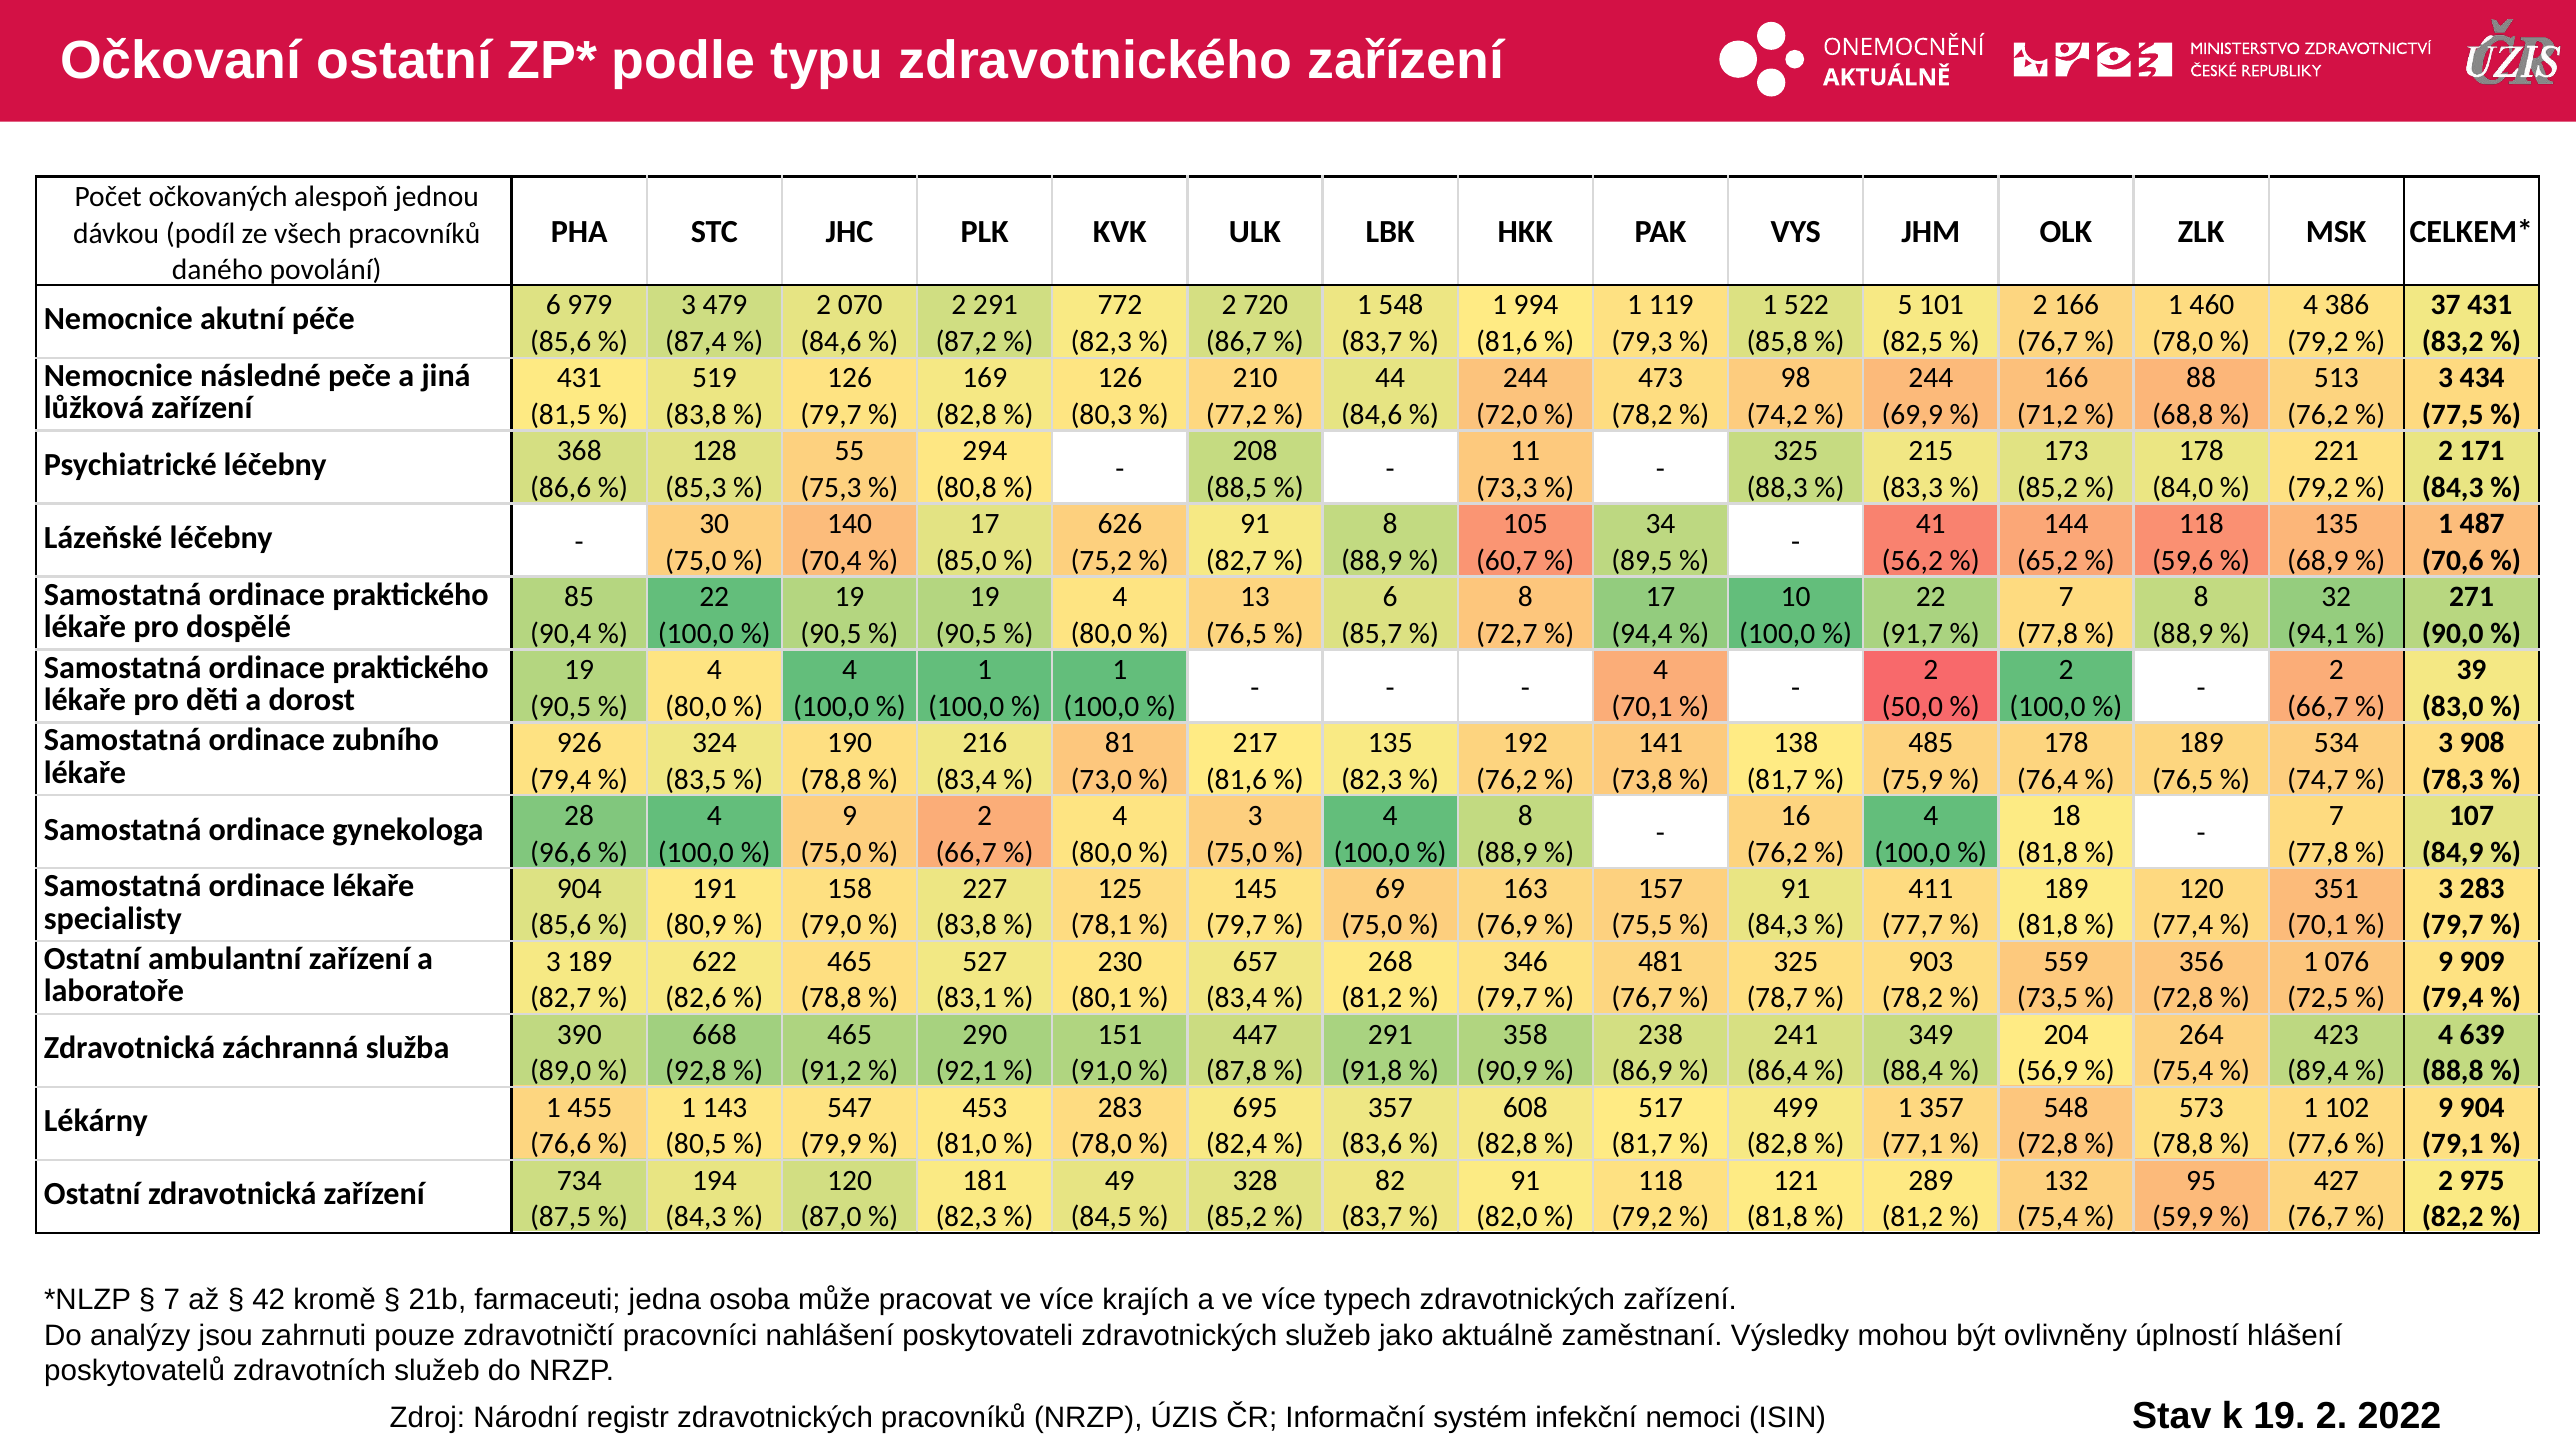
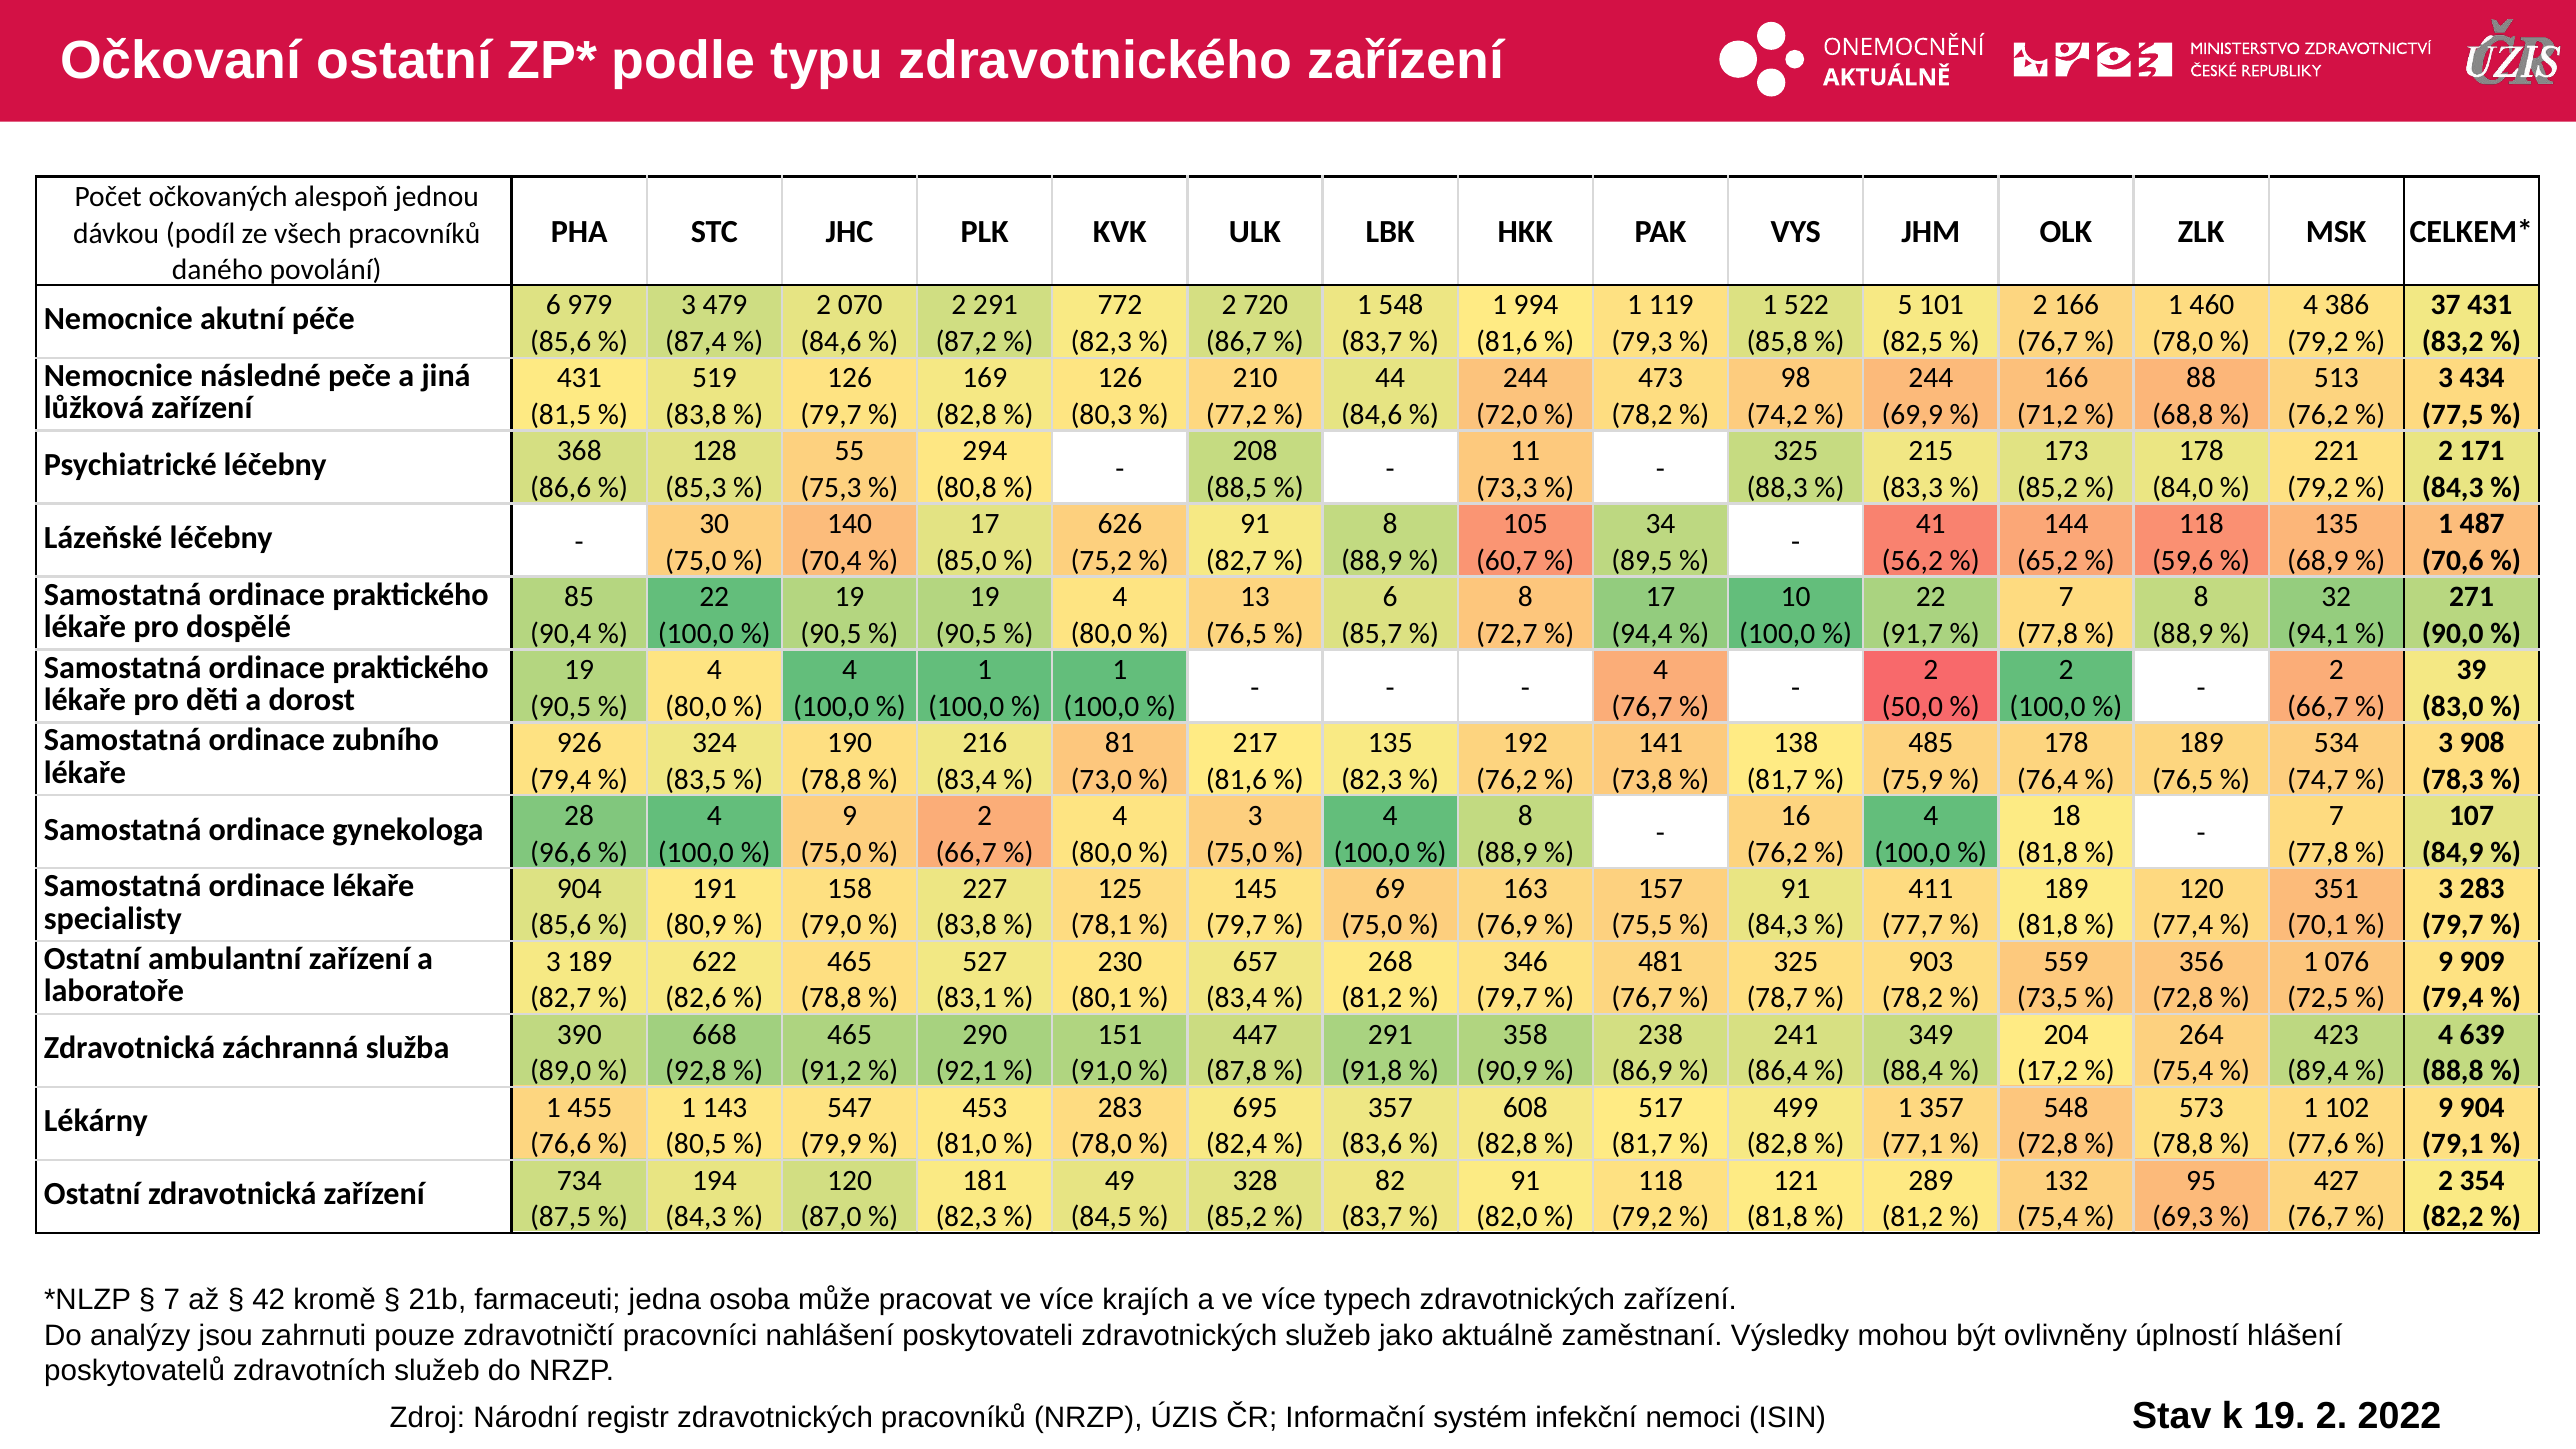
70,1: 70,1 -> 76,7 (1642, 706)
56,9: 56,9 -> 17,2 (2047, 1071)
975: 975 -> 354 (2482, 1181)
59,9: 59,9 -> 69,3 (2183, 1217)
